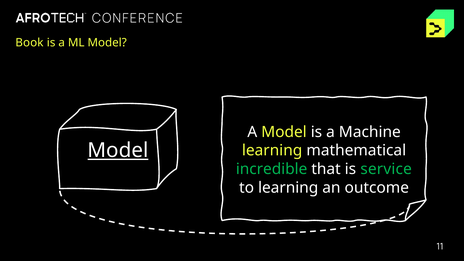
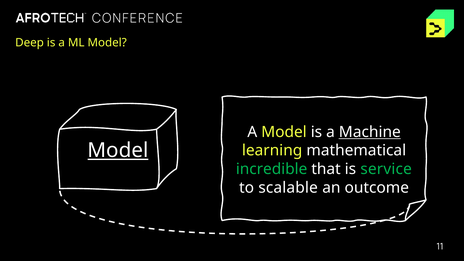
Book: Book -> Deep (30, 43)
Machine underline: none -> present (370, 132)
to learning: learning -> scalable (288, 188)
